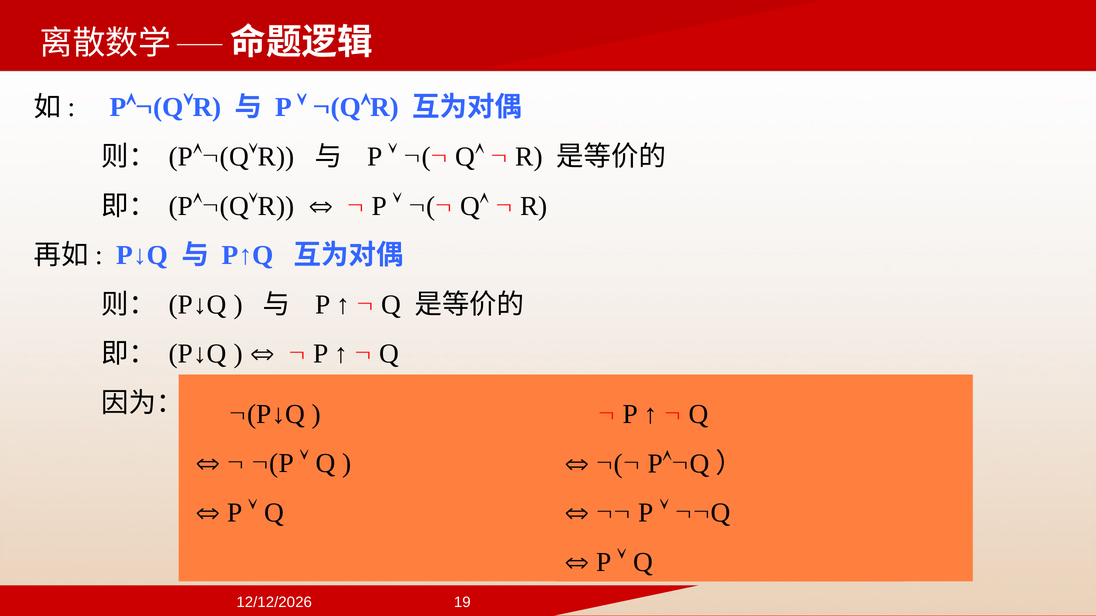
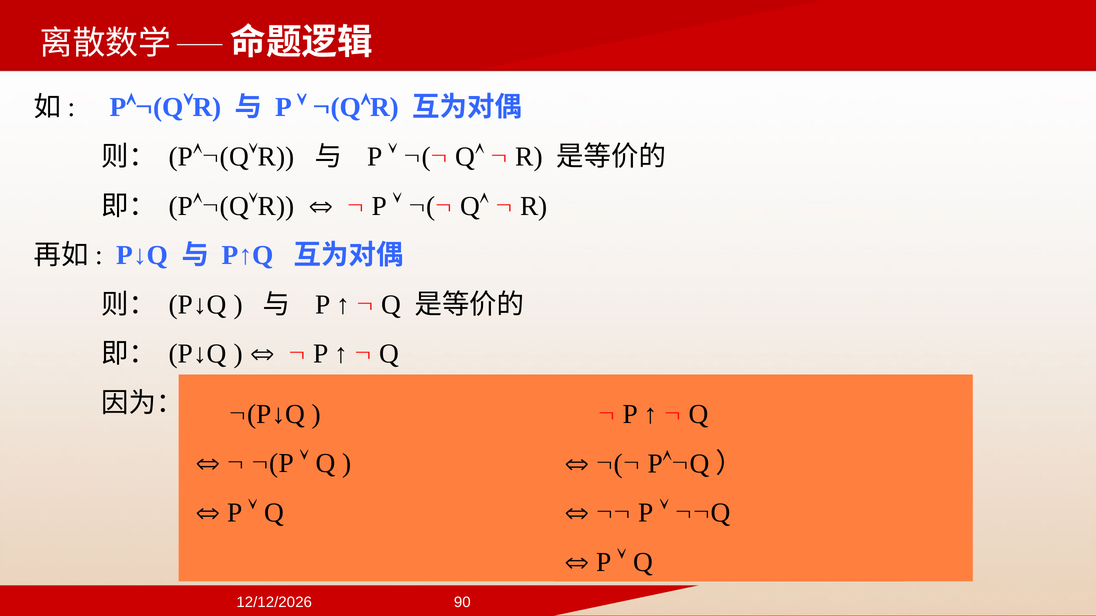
19: 19 -> 90 (462, 603)
